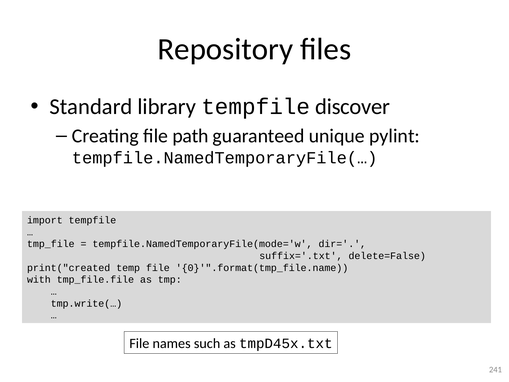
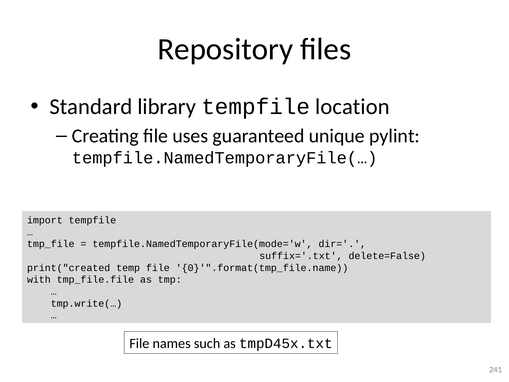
discover: discover -> location (352, 107)
path: path -> uses (190, 136)
